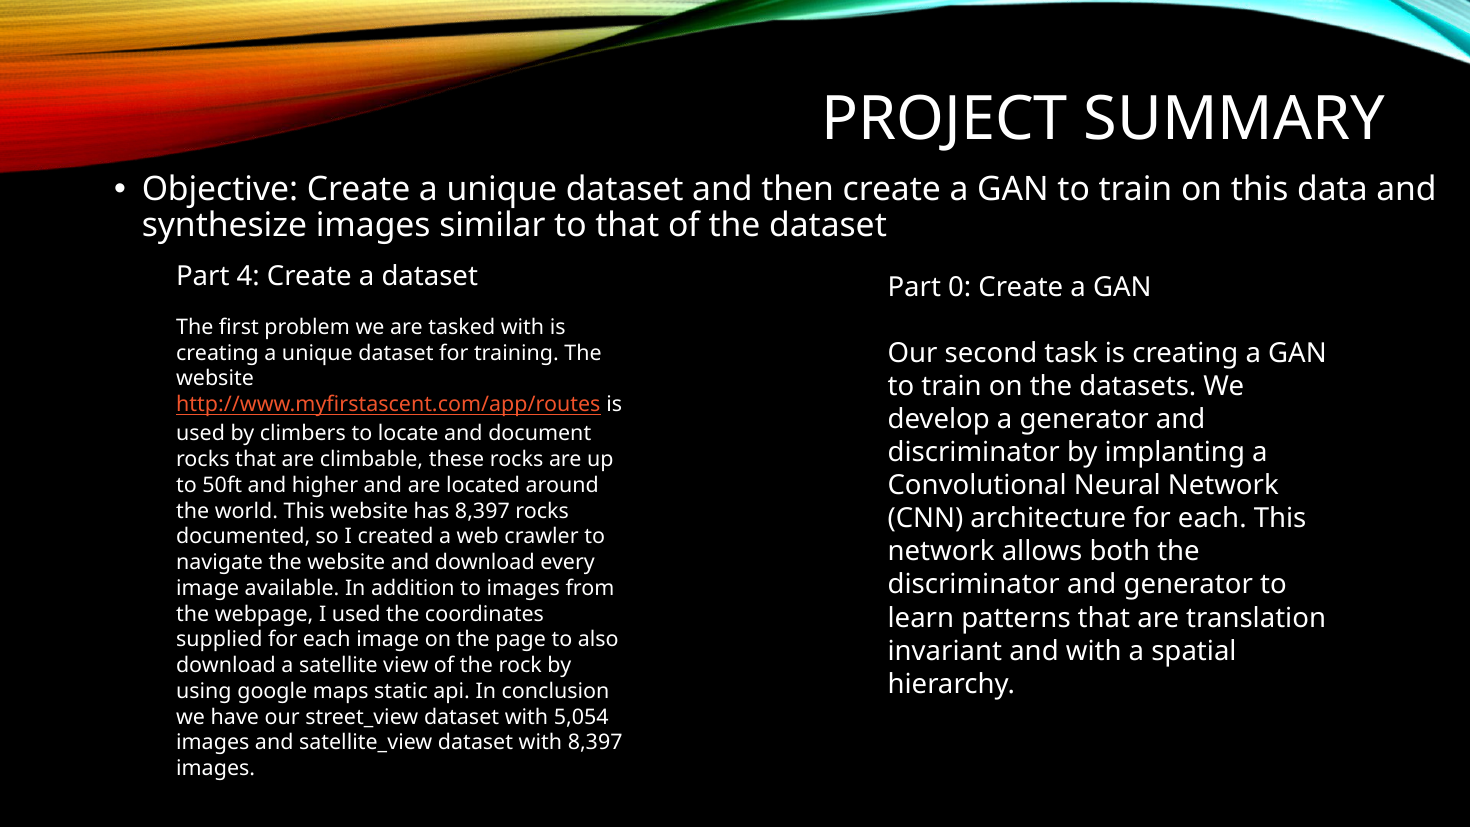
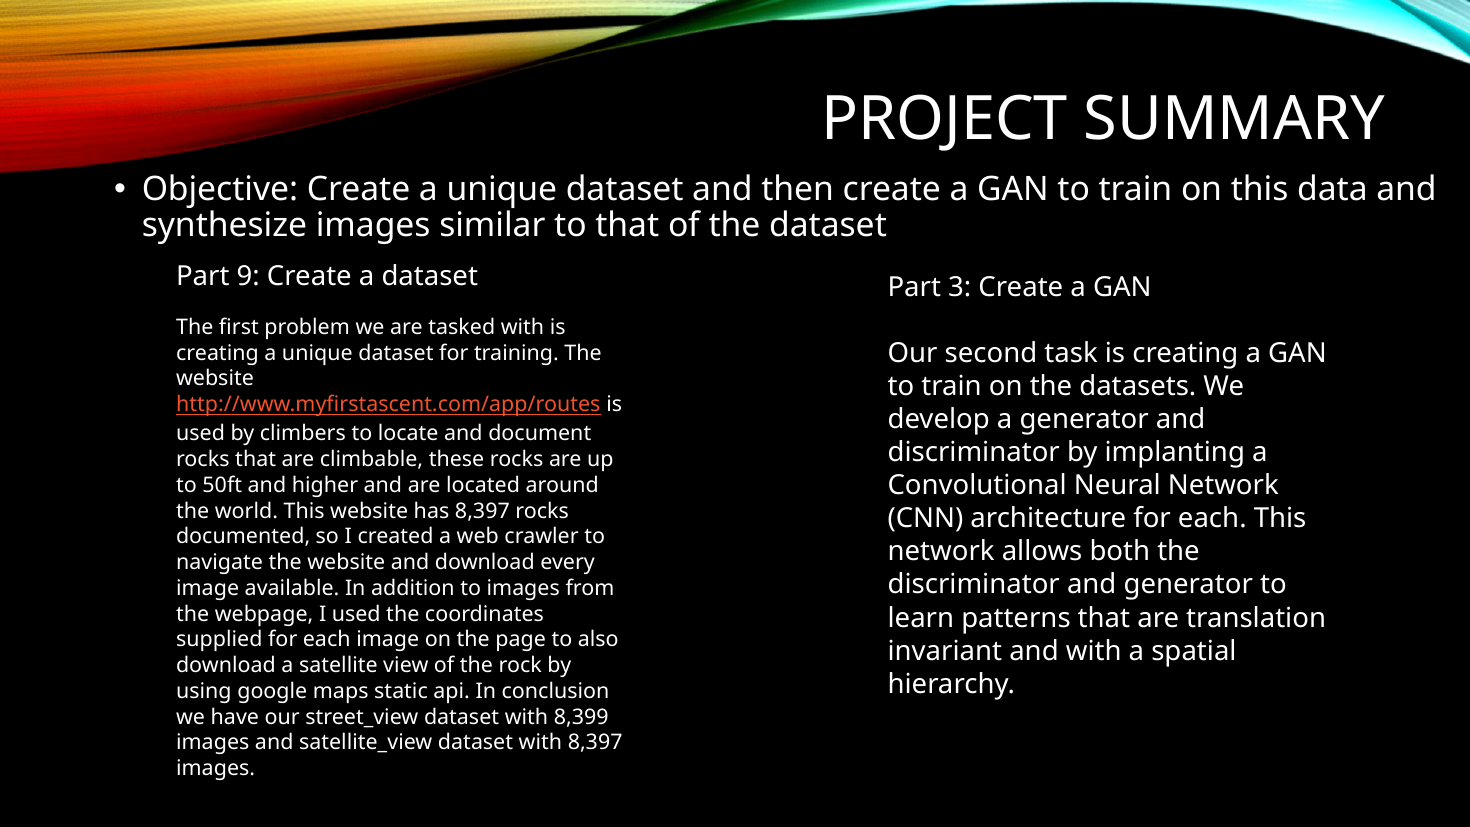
4: 4 -> 9 (248, 276)
0: 0 -> 3 (960, 287)
5,054: 5,054 -> 8,399 (581, 717)
